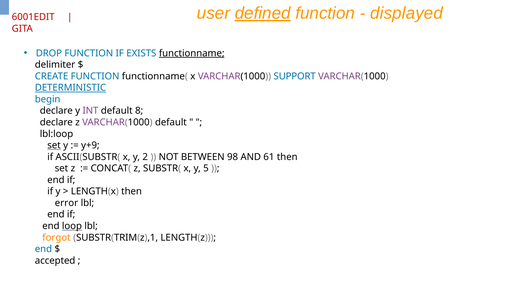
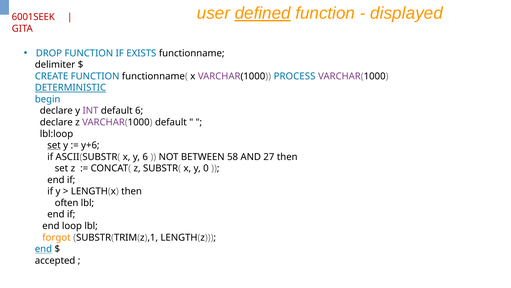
6001EDIT: 6001EDIT -> 6001SEEK (33, 17)
functionname underline: present -> none (192, 53)
SUPPORT: SUPPORT -> PROCESS (295, 76)
default 8: 8 -> 6 (139, 111)
y+9: y+9 -> y+6 (90, 145)
y 2: 2 -> 6 (145, 157)
98: 98 -> 58 (233, 157)
61: 61 -> 27 (269, 157)
5: 5 -> 0 (206, 168)
error: error -> often (67, 203)
loop underline: present -> none (72, 226)
end underline: none -> present (43, 249)
